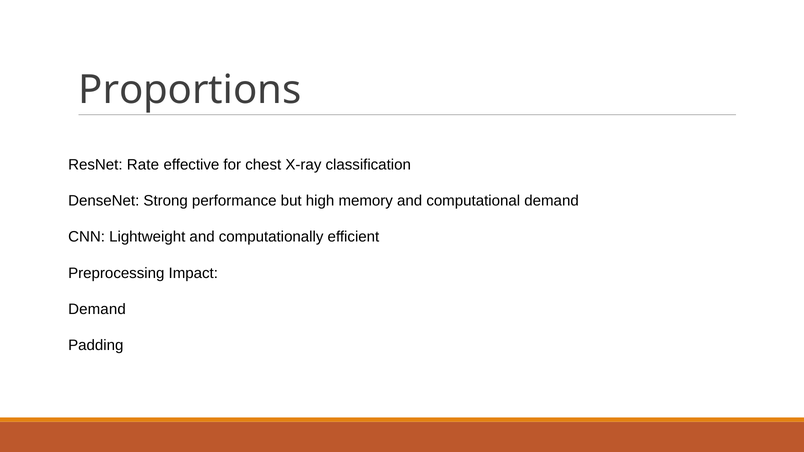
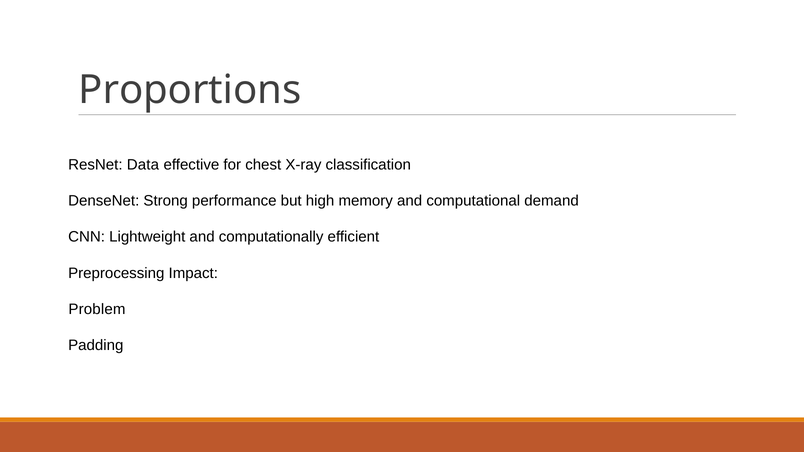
Rate: Rate -> Data (143, 165)
Demand: Demand -> Problem (97, 309)
